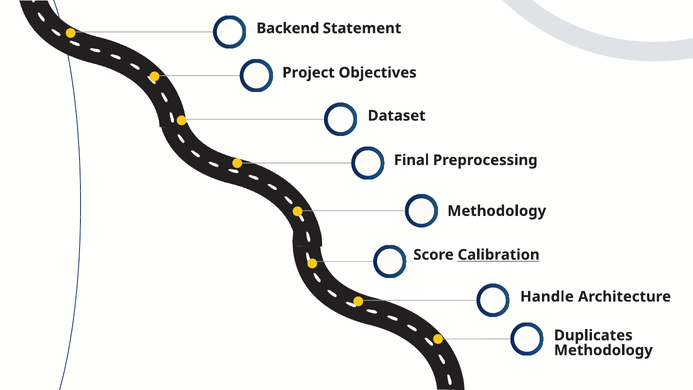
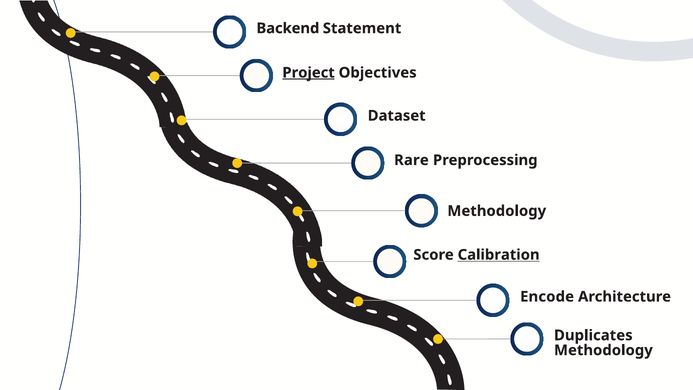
Project underline: none -> present (309, 73)
Final: Final -> Rare (411, 160)
Handle: Handle -> Encode (547, 297)
